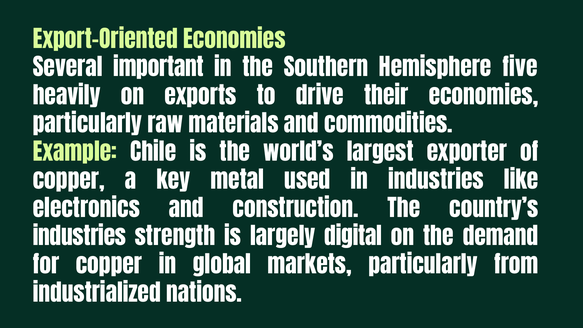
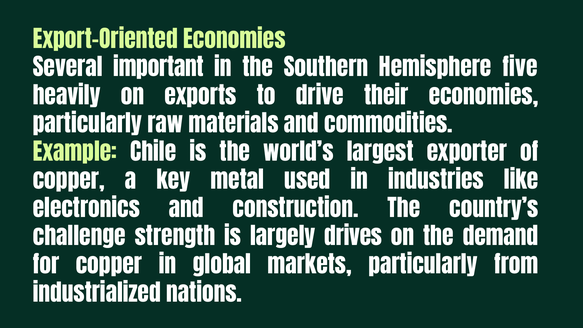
industries: industries -> challenge (79, 238)
digital: digital -> drives (353, 238)
